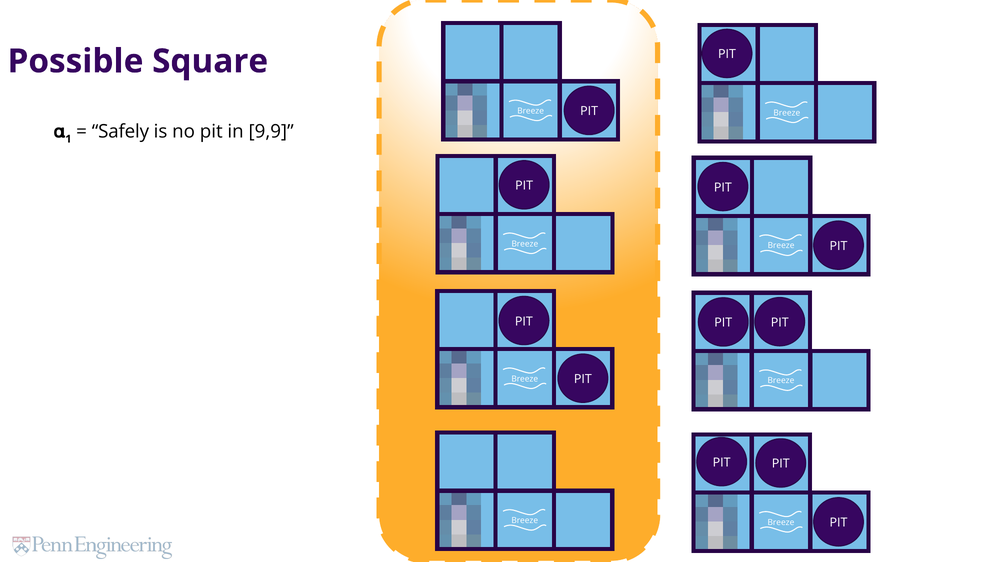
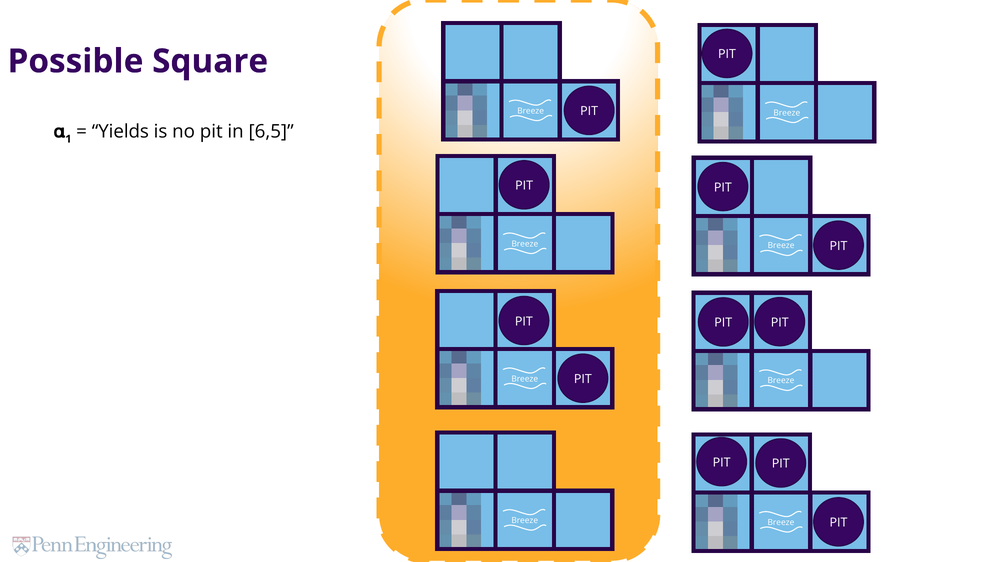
Safely: Safely -> Yields (120, 132)
9,9: 9,9 -> 6,5 (271, 132)
